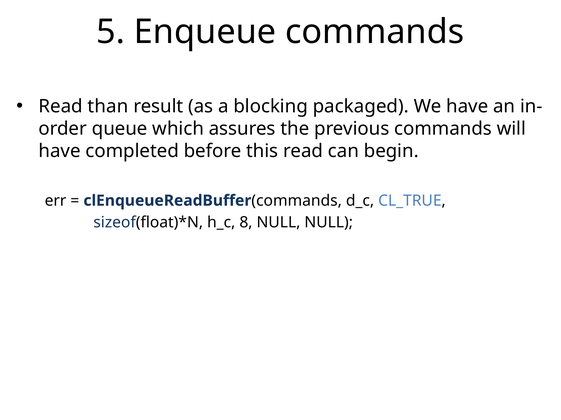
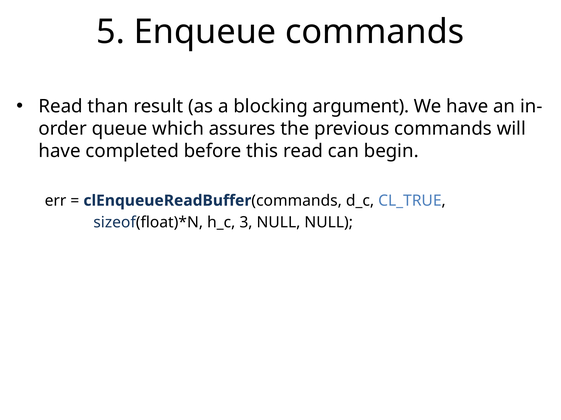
packaged: packaged -> argument (361, 106)
8: 8 -> 3 (246, 223)
